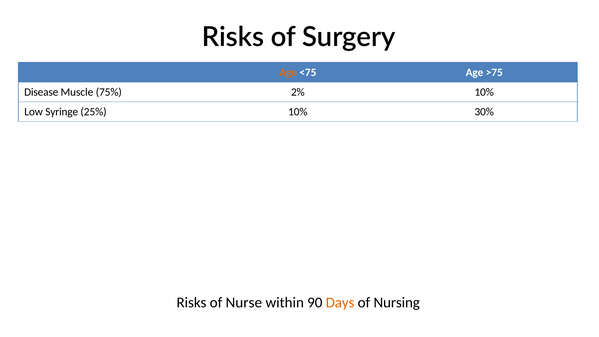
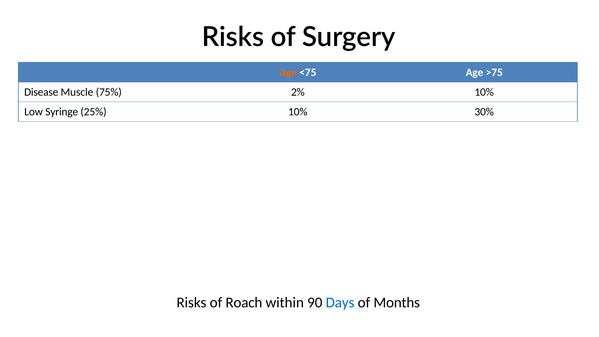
Nurse: Nurse -> Roach (244, 303)
Days colour: orange -> blue (340, 303)
Nursing: Nursing -> Months (397, 303)
